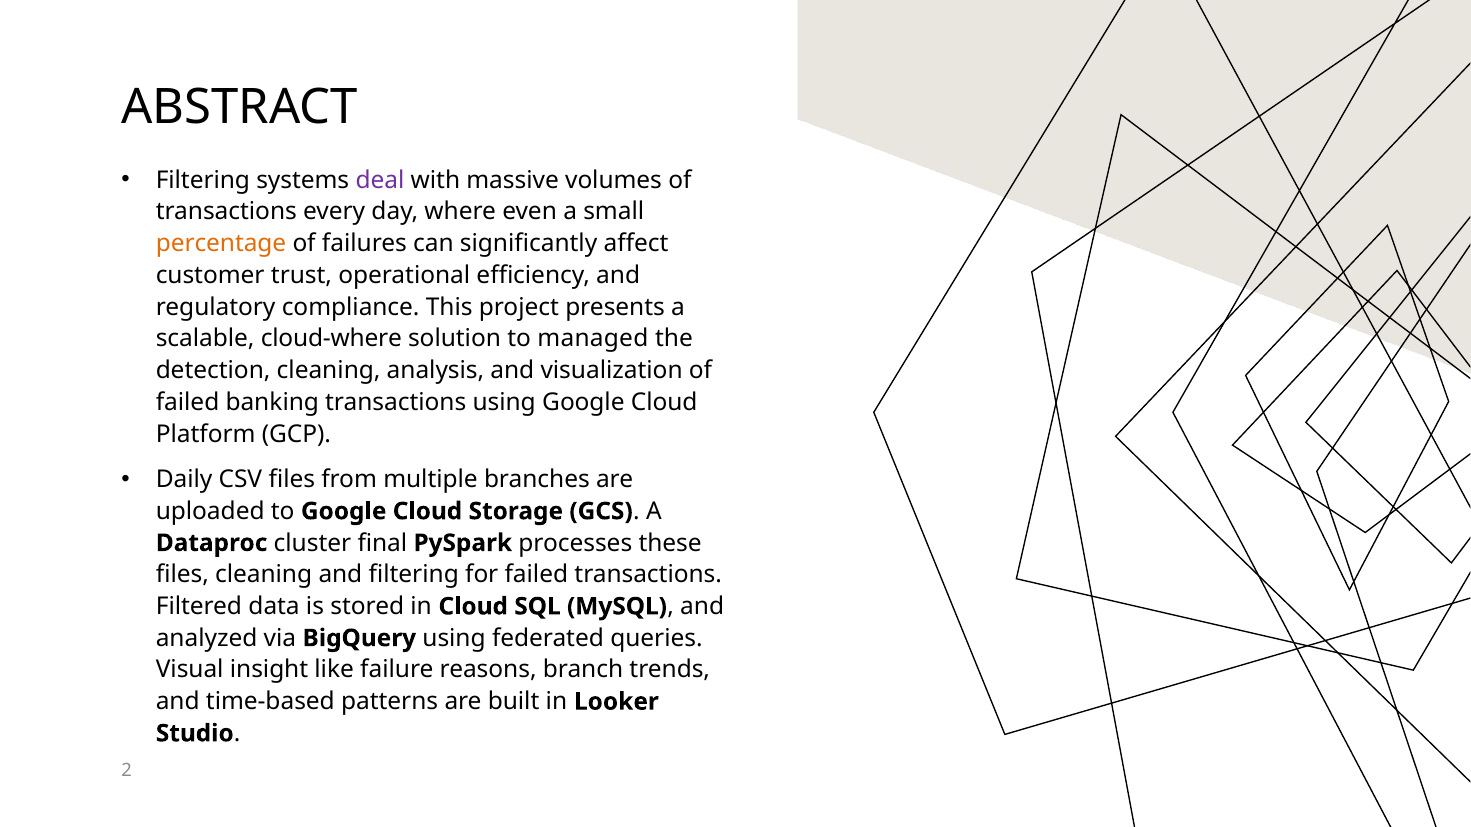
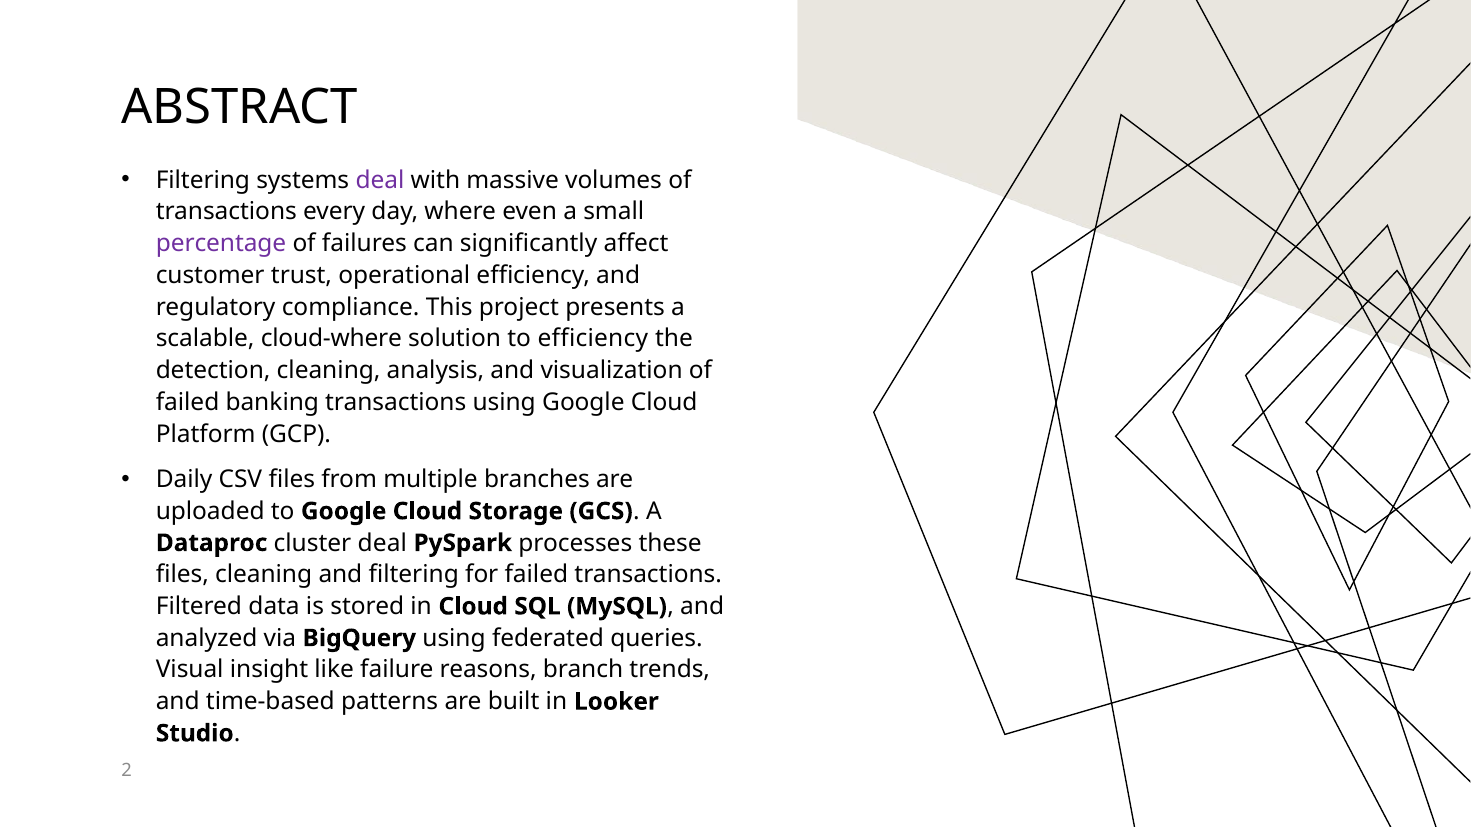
percentage colour: orange -> purple (221, 244)
to managed: managed -> efficiency (593, 339)
cluster final: final -> deal (382, 543)
